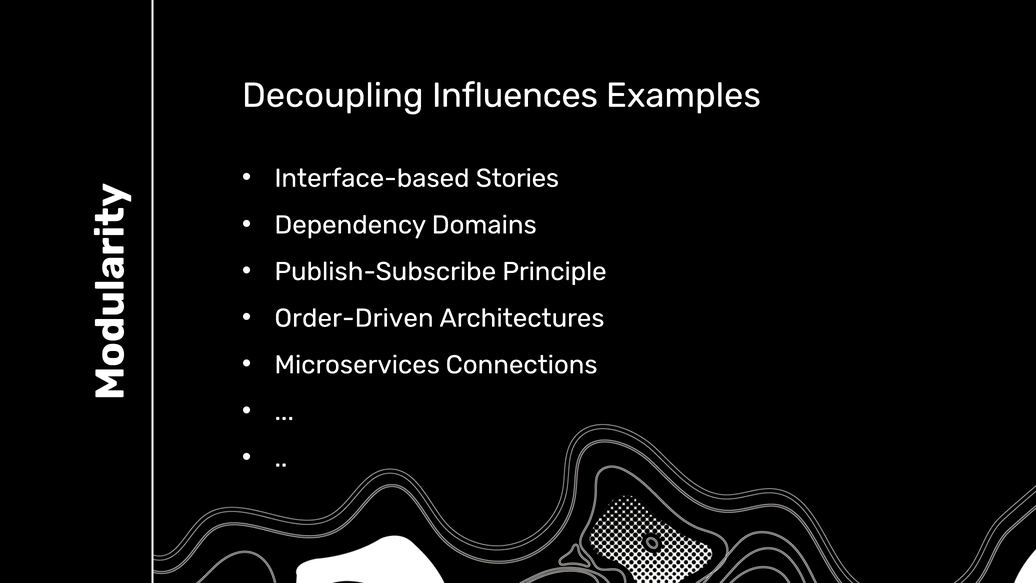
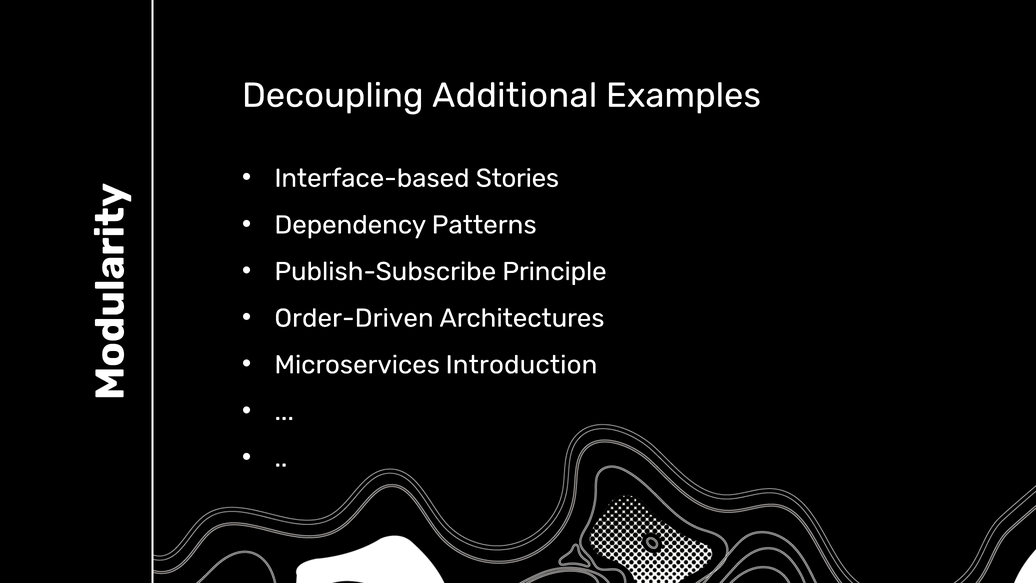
Influences: Influences -> Additional (515, 95)
Domains: Domains -> Patterns (484, 225)
Connections: Connections -> Introduction (521, 365)
